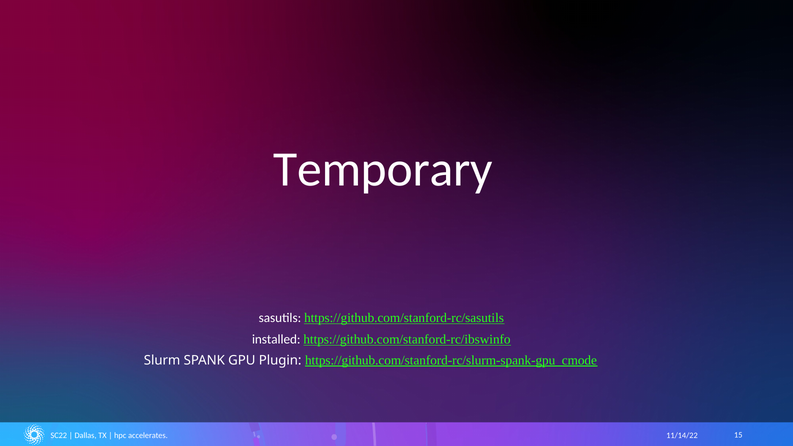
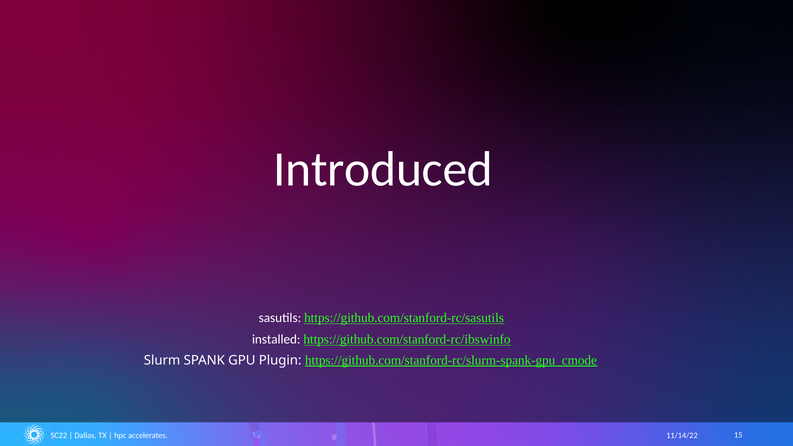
Temporary: Temporary -> Introduced (383, 169)
